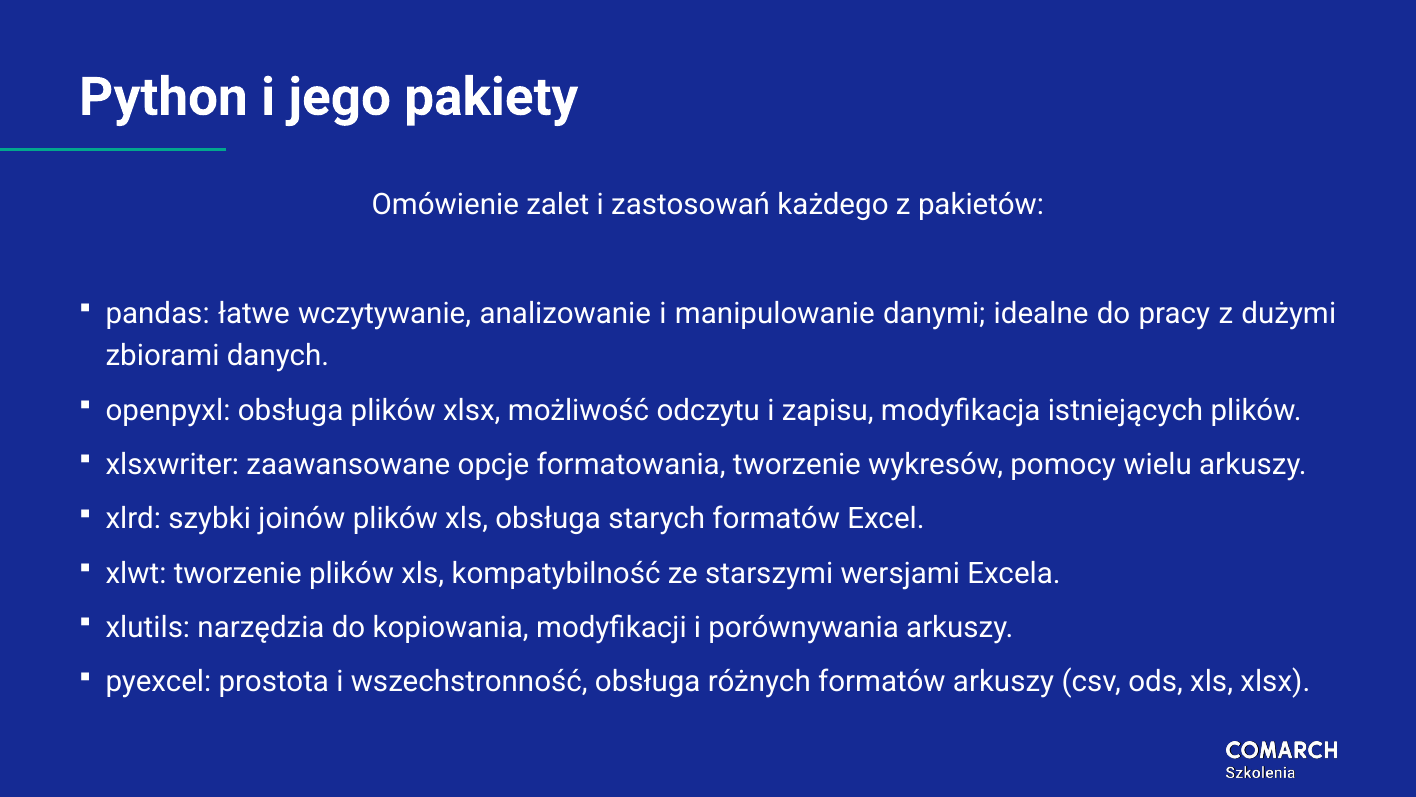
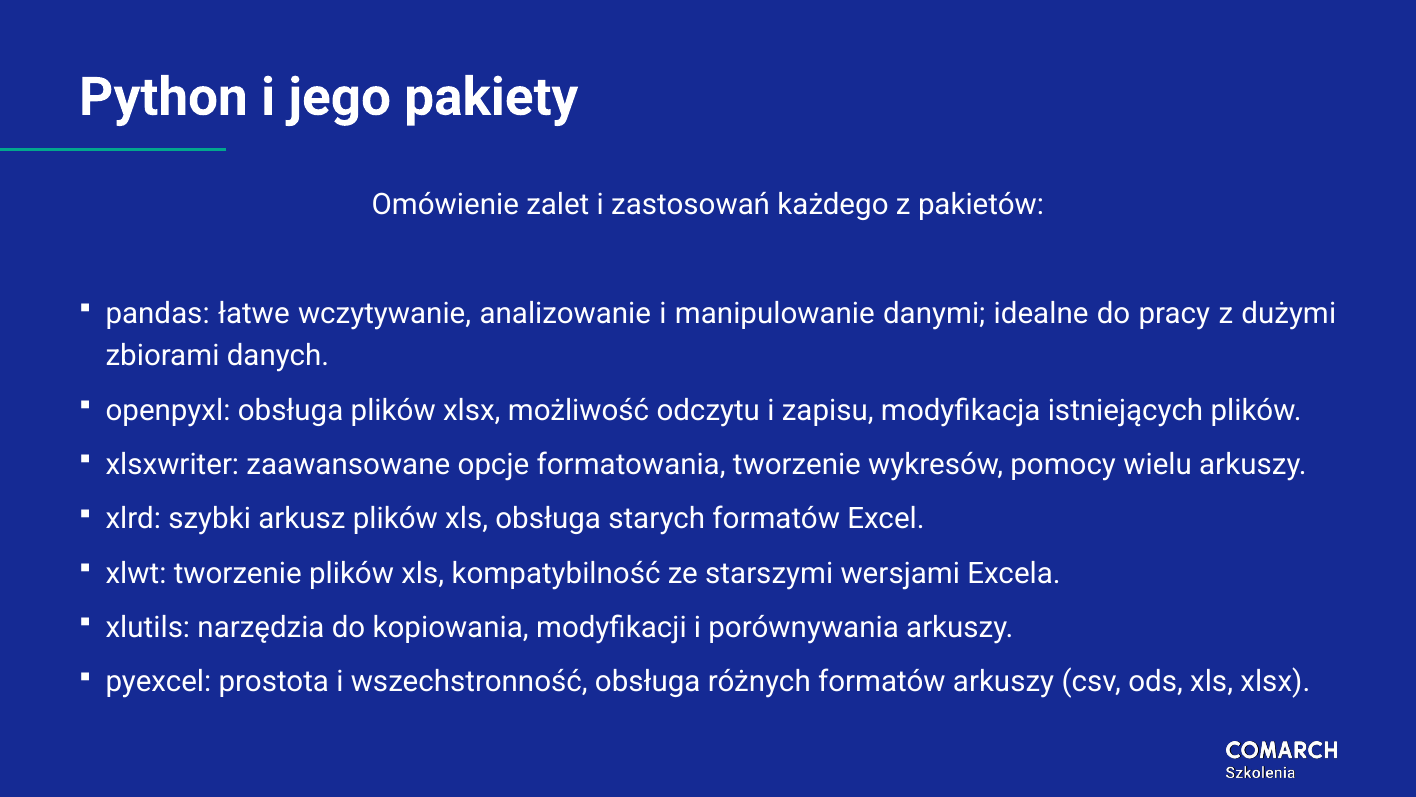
joinów: joinów -> arkusz (302, 519)
